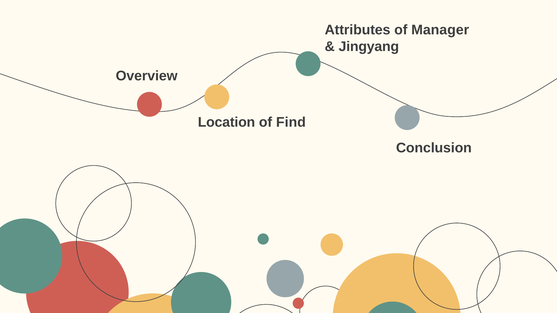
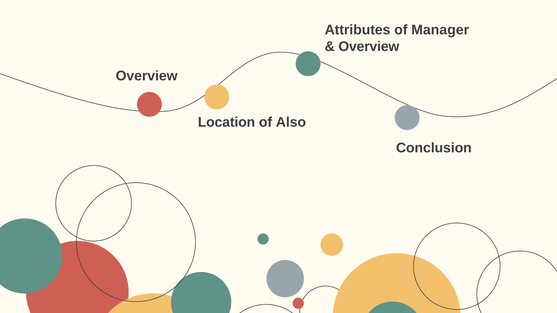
Jingyang: Jingyang -> Overview (369, 47)
Find: Find -> Also (291, 122)
